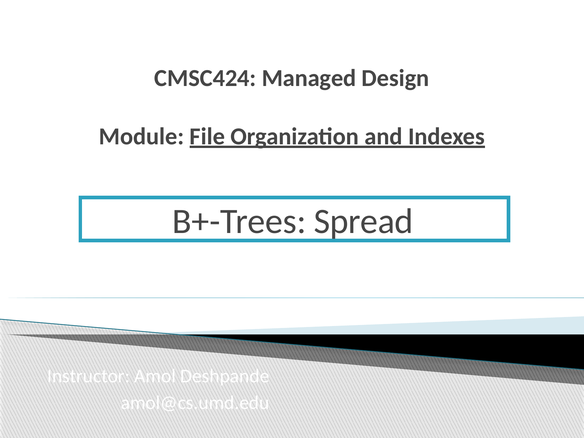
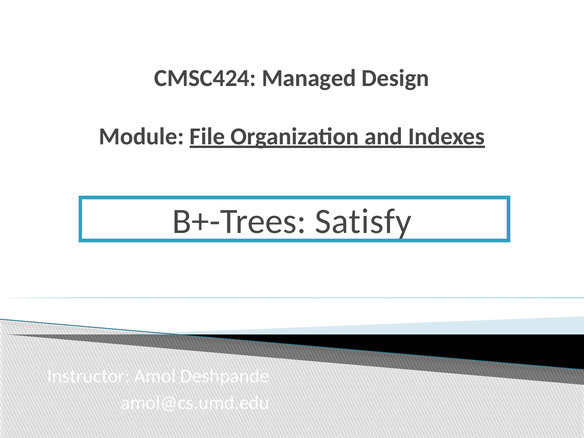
Spread: Spread -> Satisfy (363, 221)
